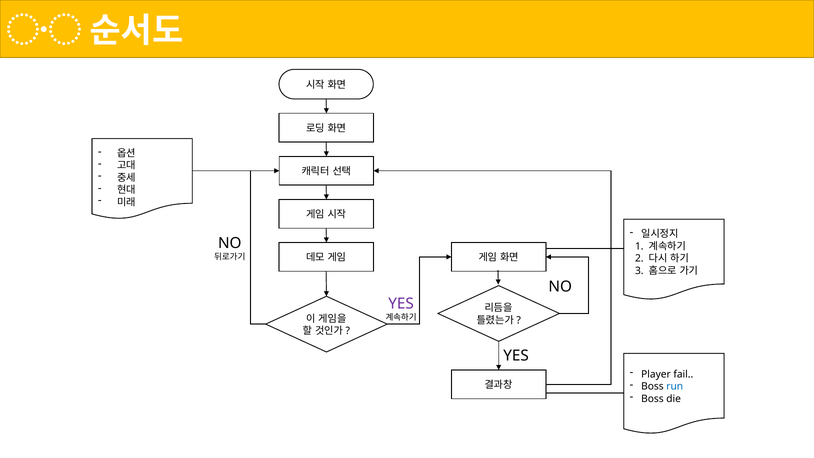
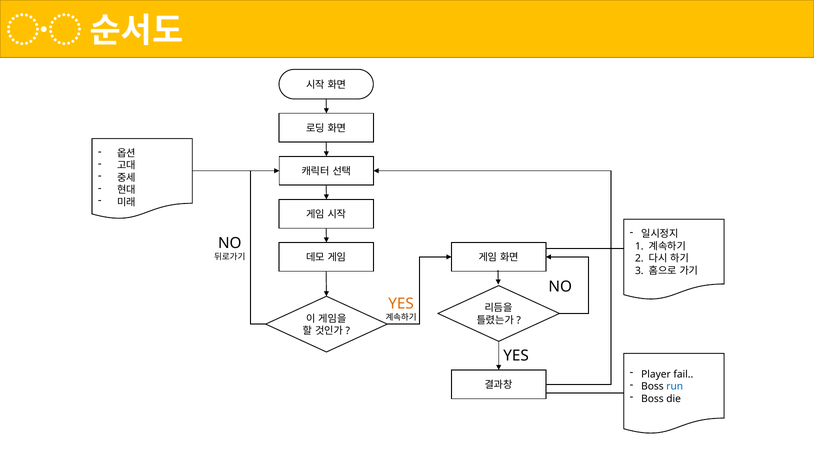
YES colour: purple -> orange (401, 304)
